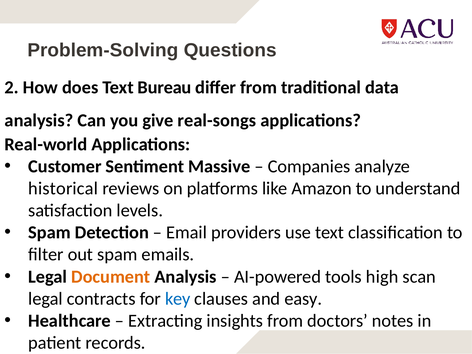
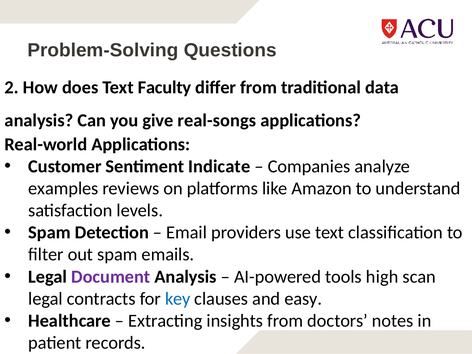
Bureau: Bureau -> Faculty (165, 87)
Massive: Massive -> Indicate (219, 166)
historical: historical -> examples (63, 188)
Document colour: orange -> purple (111, 277)
